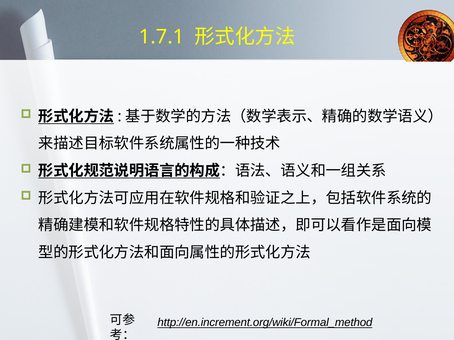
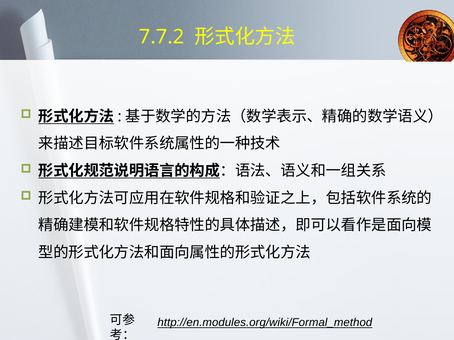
1.7.1: 1.7.1 -> 7.7.2 (162, 37)
http://en.increment.org/wiki/Formal_method: http://en.increment.org/wiki/Formal_method -> http://en.modules.org/wiki/Formal_method (265, 323)
